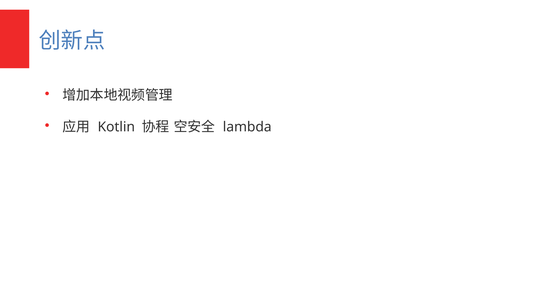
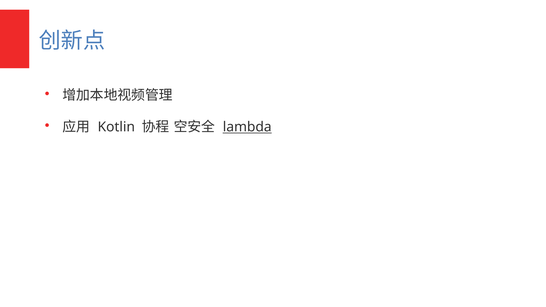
lambda underline: none -> present (247, 127)
